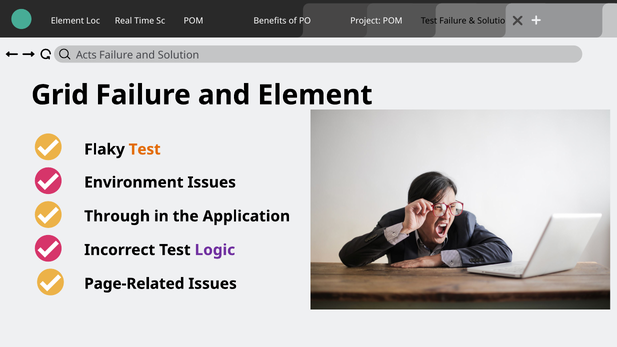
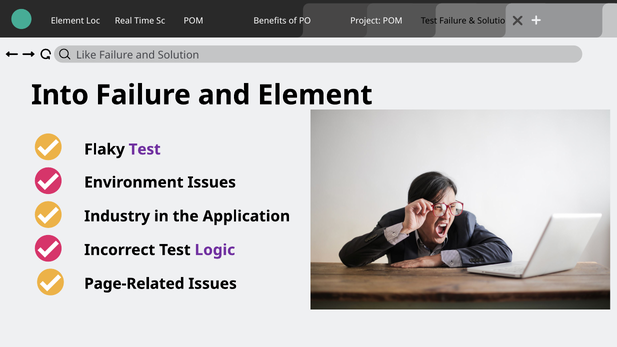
Acts: Acts -> Like (86, 55)
Grid: Grid -> Into (60, 95)
Test colour: orange -> purple (145, 149)
Through: Through -> Industry (117, 216)
